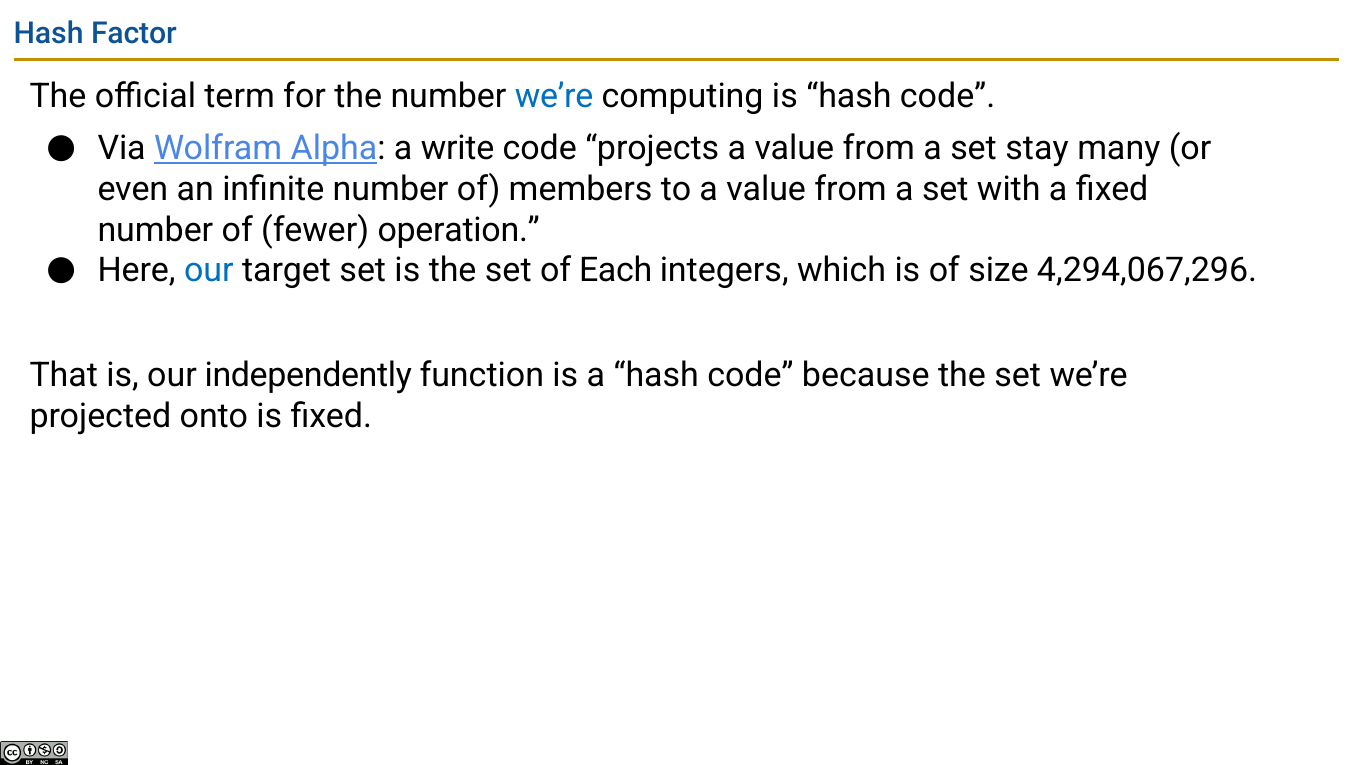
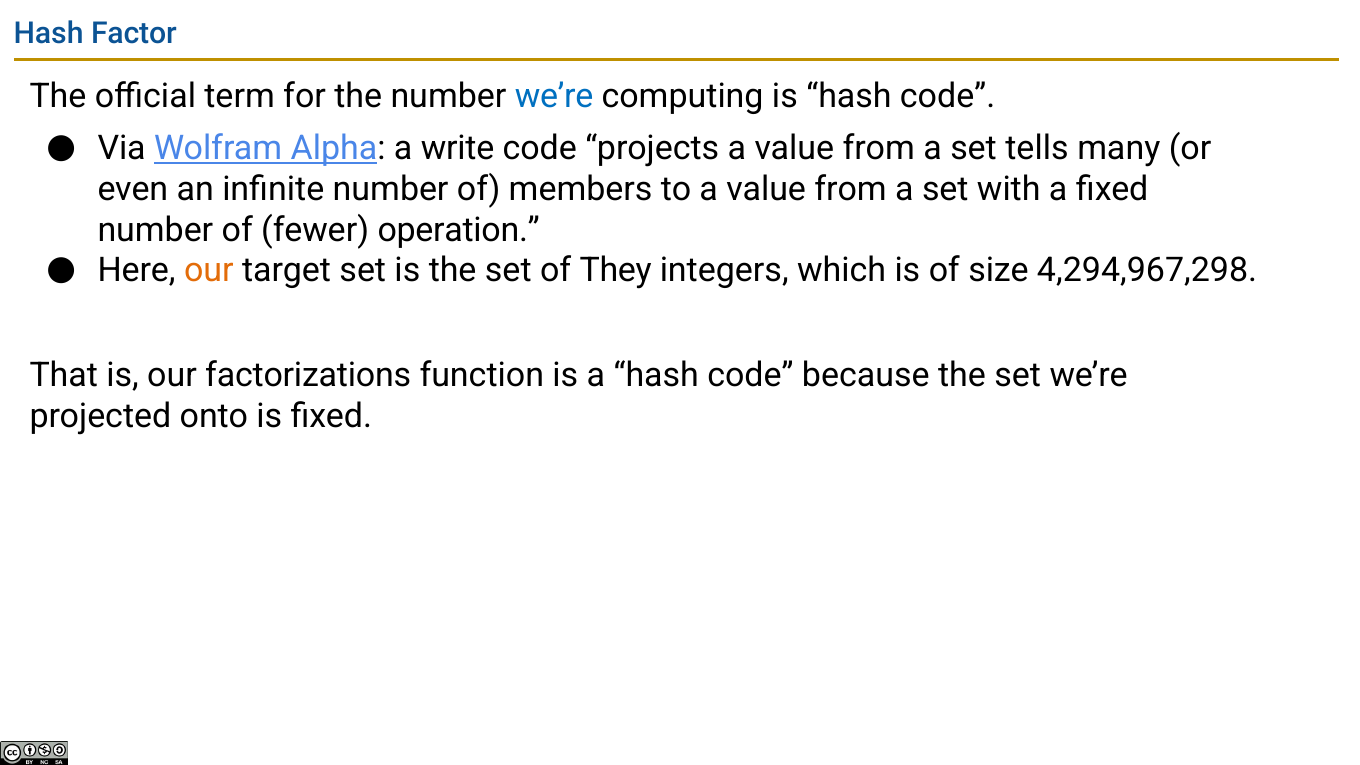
stay: stay -> tells (1037, 148)
our colour: blue -> orange (209, 271)
Each: Each -> They (616, 271)
4,294,067,296: 4,294,067,296 -> 4,294,967,298 (1147, 271)
independently: independently -> factorizations (308, 375)
